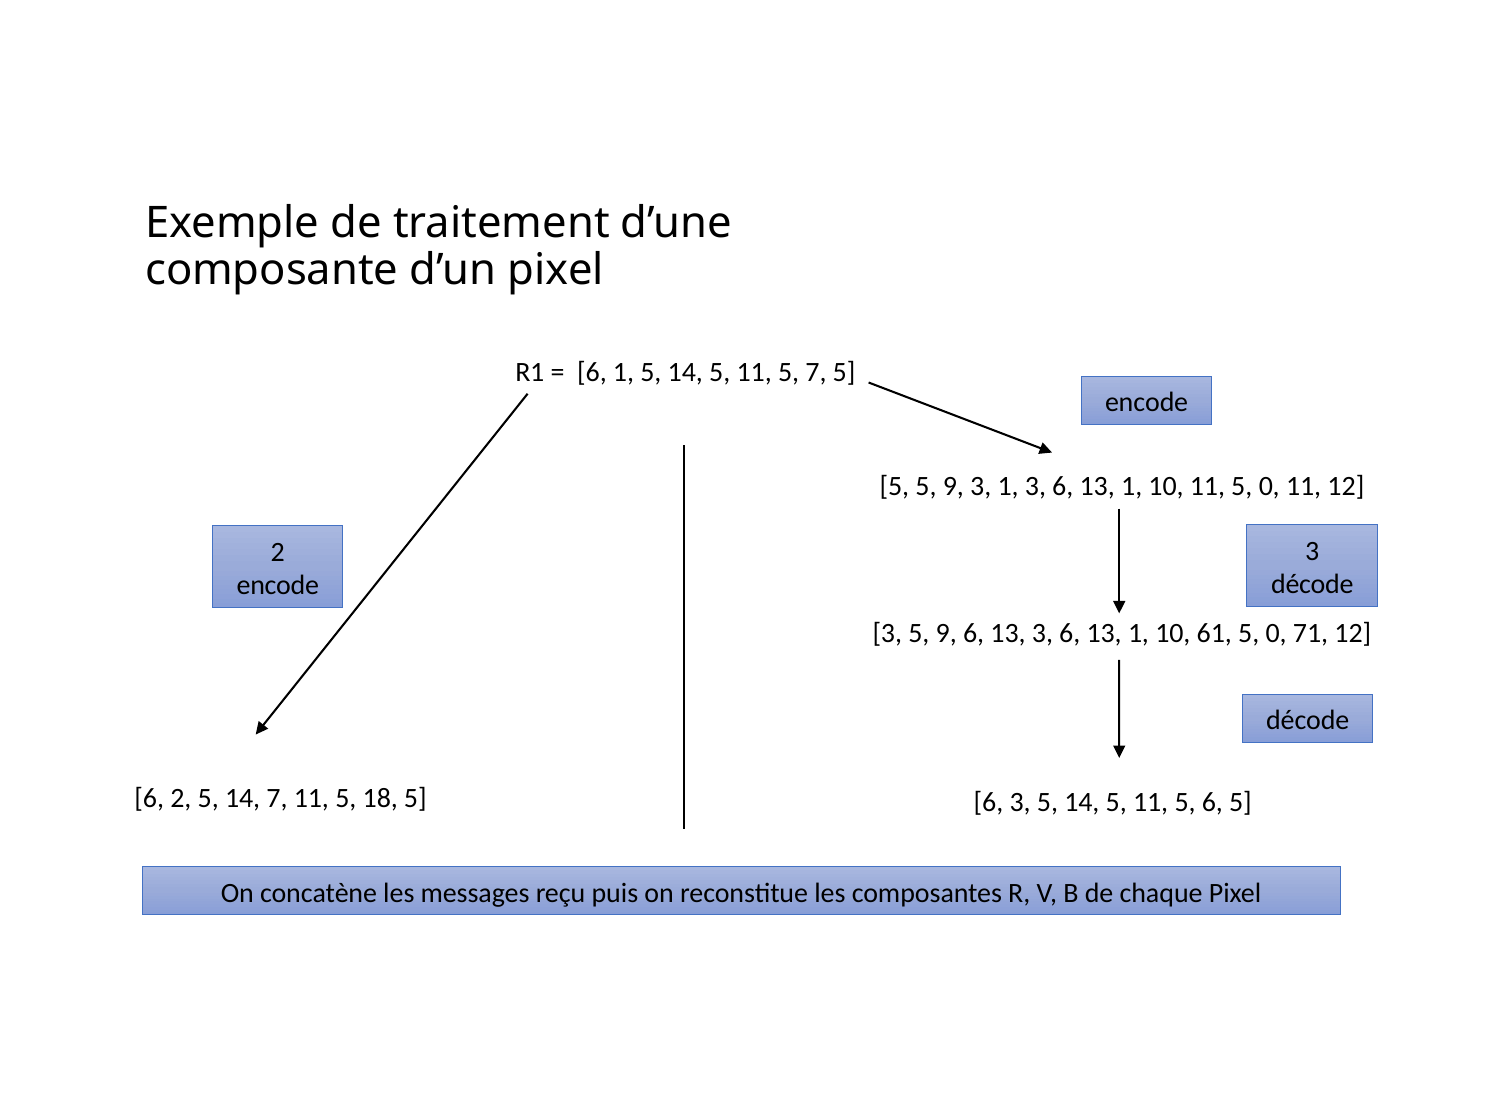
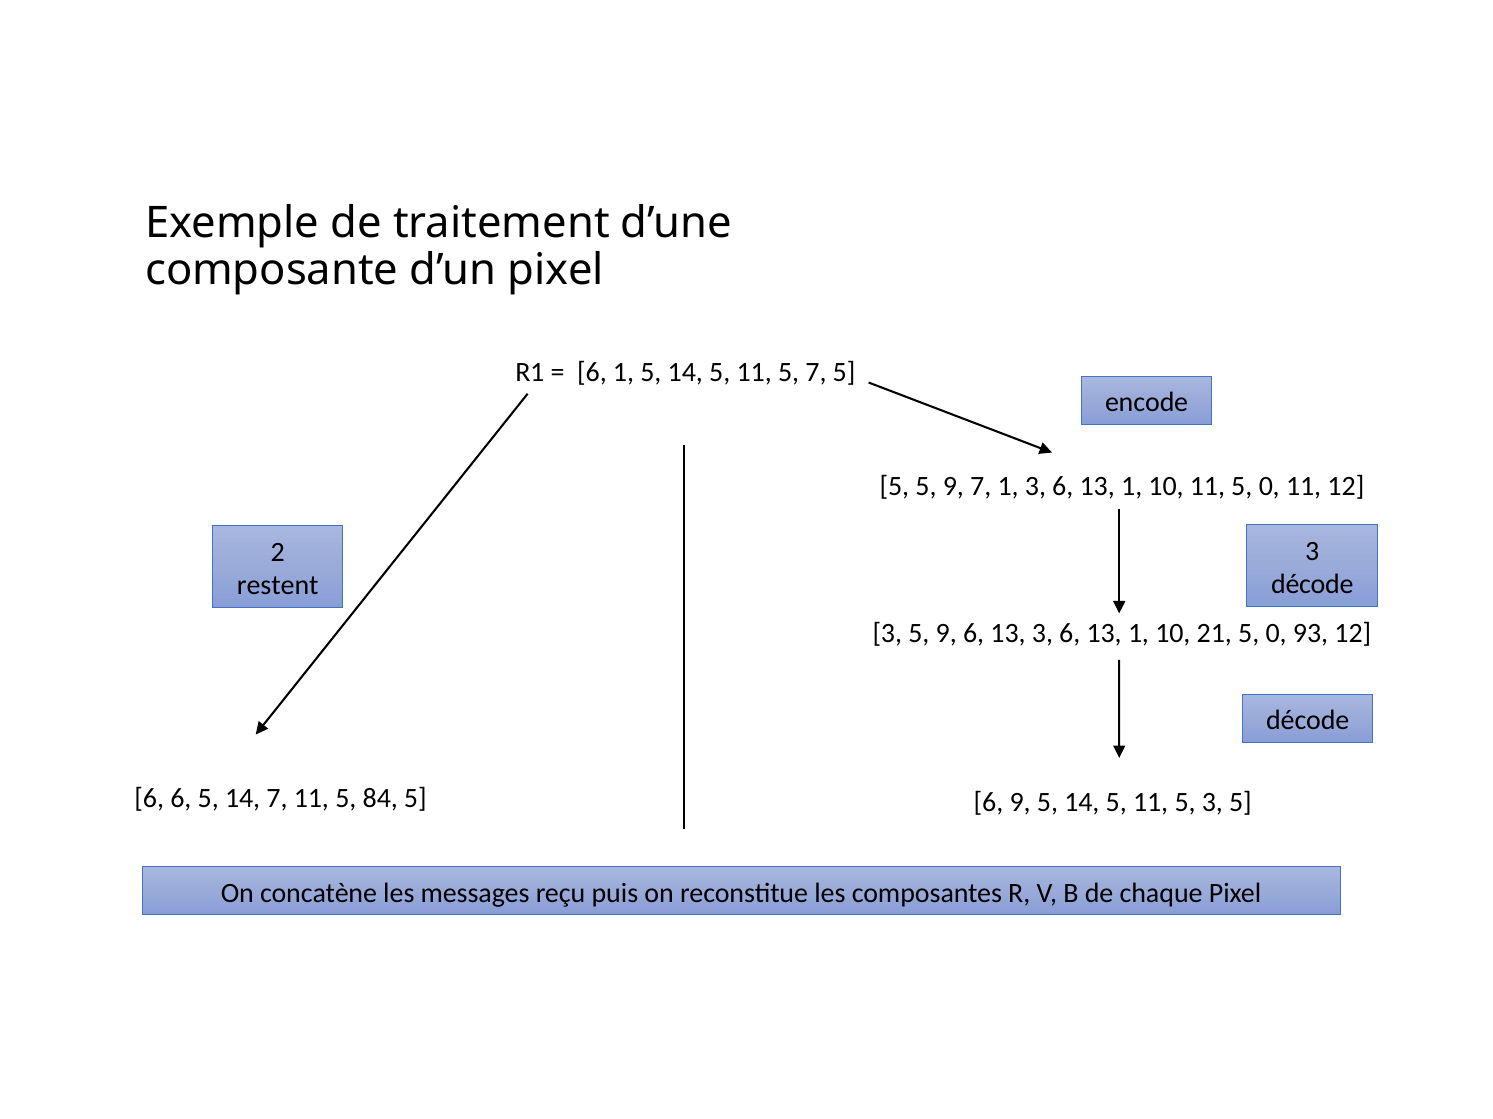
9 3: 3 -> 7 (981, 487)
encode: encode -> restent (278, 586)
61: 61 -> 21 (1214, 633)
71: 71 -> 93 (1311, 633)
6 2: 2 -> 6 (181, 799)
18: 18 -> 84 (380, 799)
6 3: 3 -> 9 (1020, 803)
11 5 6: 6 -> 3 (1212, 803)
